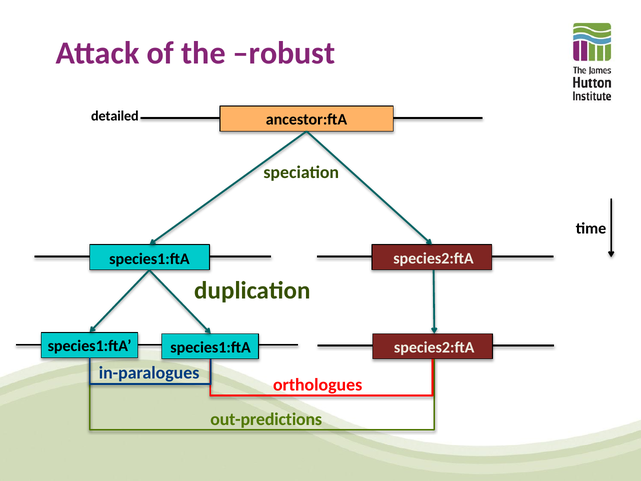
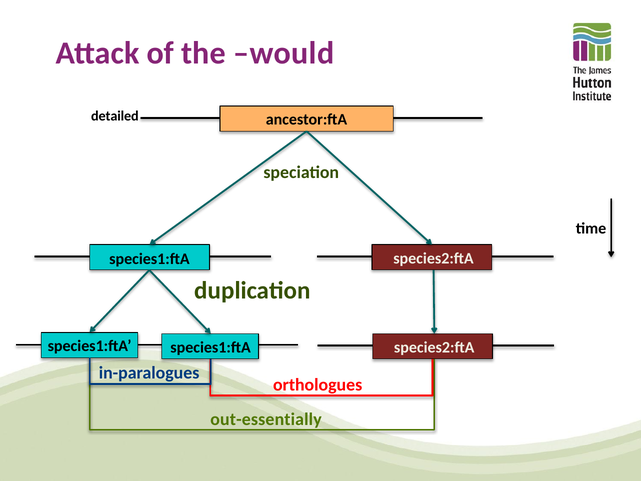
robust: robust -> would (284, 53)
out-predictions: out-predictions -> out-essentially (266, 419)
